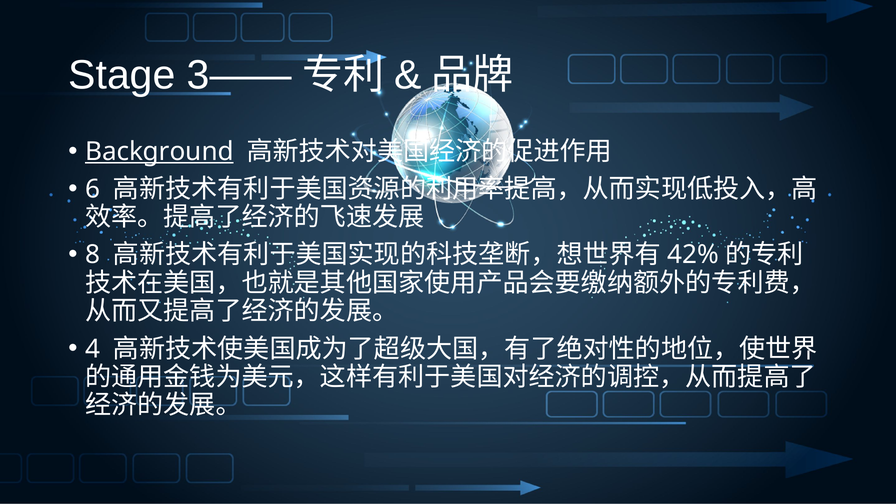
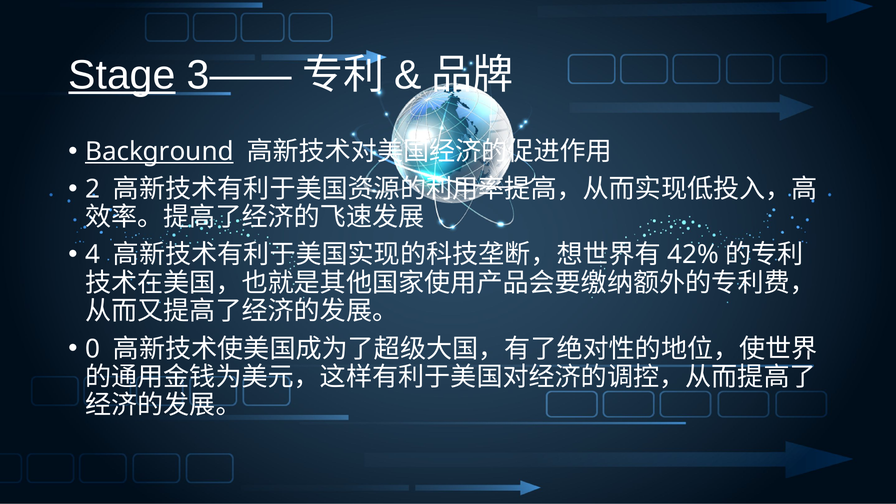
Stage underline: none -> present (122, 75)
6: 6 -> 2 (93, 189)
8: 8 -> 4 (93, 255)
4: 4 -> 0 (93, 349)
